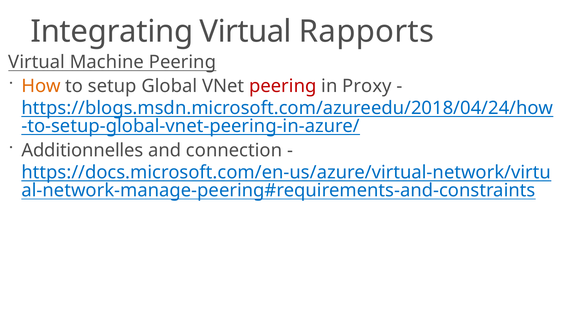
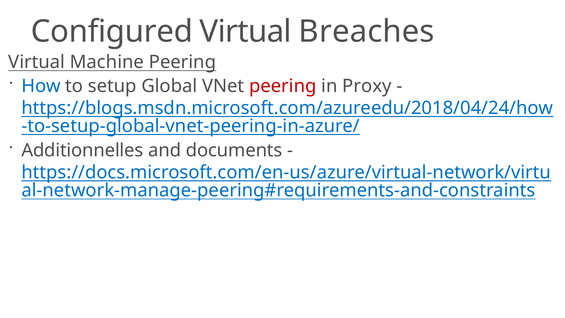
Integrating: Integrating -> Configured (112, 31)
Rapports: Rapports -> Breaches (367, 31)
How colour: orange -> blue (41, 86)
connection: connection -> documents (234, 150)
